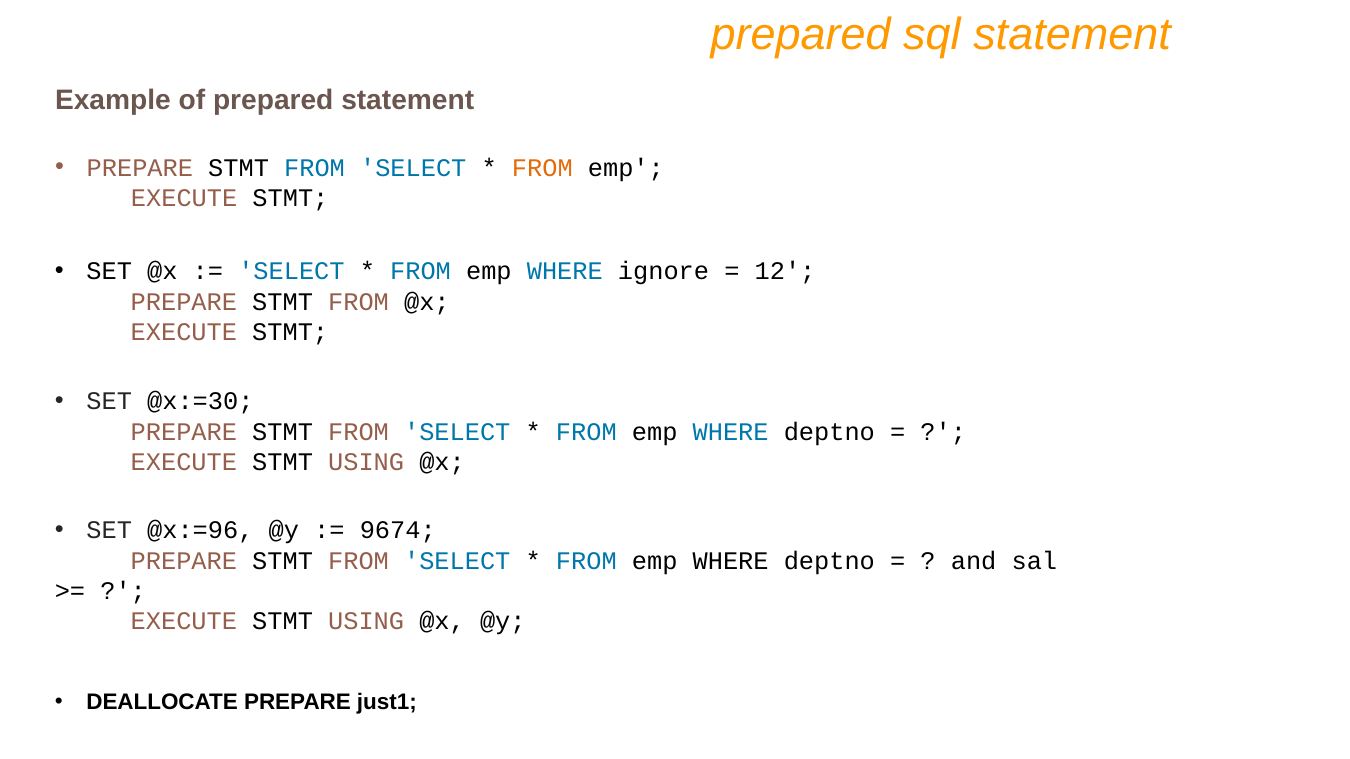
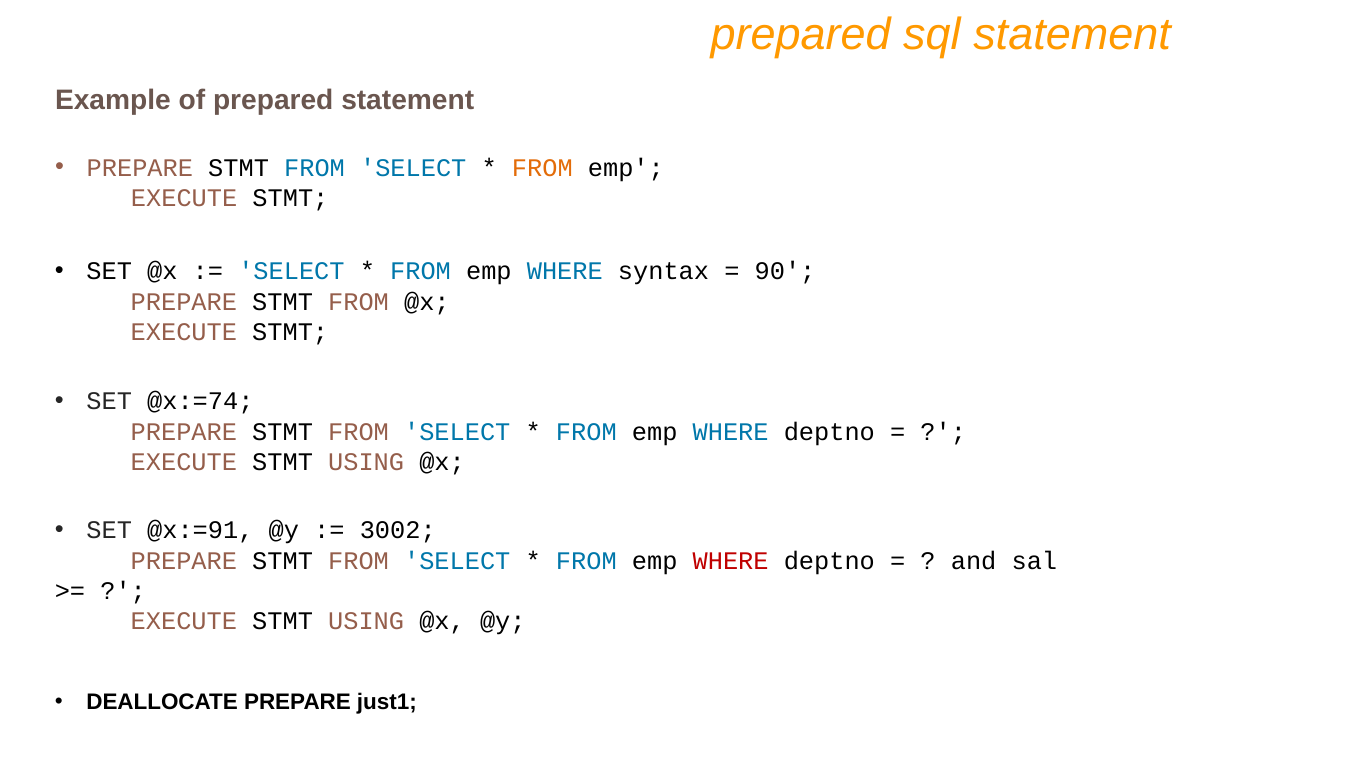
ignore: ignore -> syntax (664, 271)
12: 12 -> 90 (785, 271)
@x:=30: @x:=30 -> @x:=74 (200, 402)
@x:=96: @x:=96 -> @x:=91 (200, 531)
9674: 9674 -> 3002 (398, 531)
WHERE colour: black -> red (731, 561)
